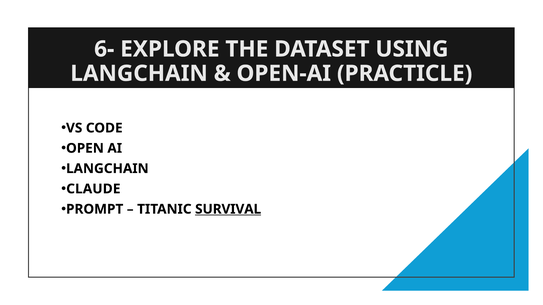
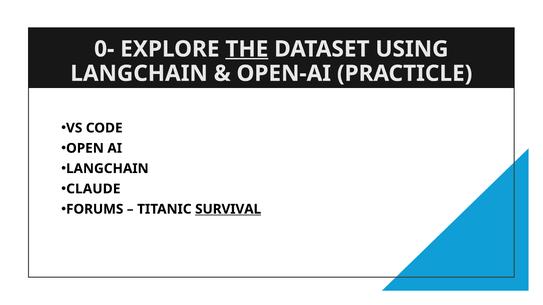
6-: 6- -> 0- (104, 49)
THE underline: none -> present (247, 49)
PROMPT: PROMPT -> FORUMS (95, 209)
